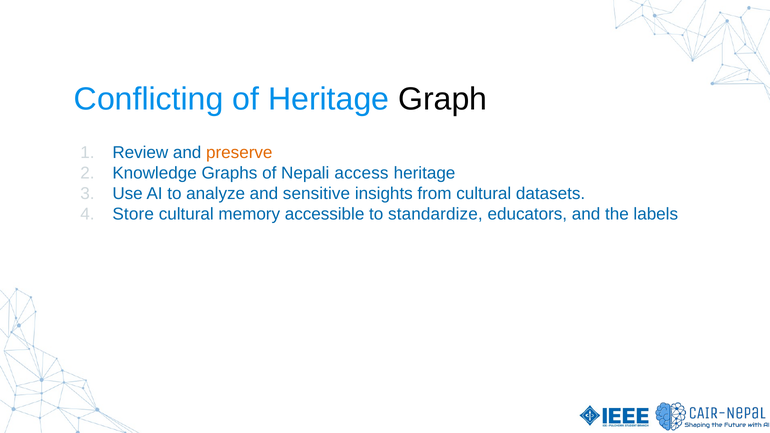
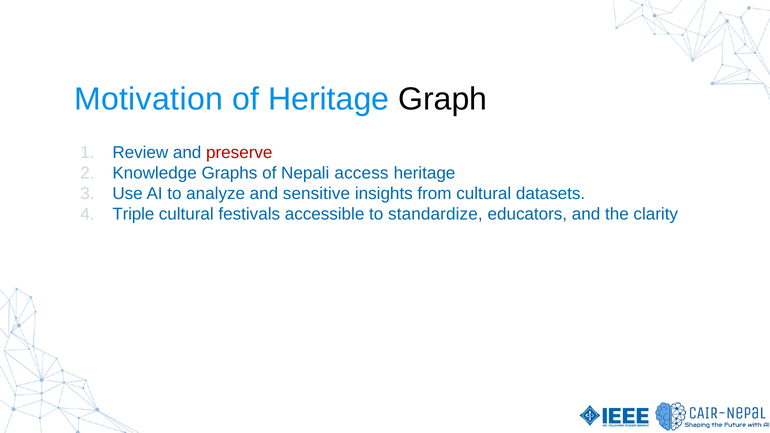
Conflicting: Conflicting -> Motivation (149, 99)
preserve colour: orange -> red (239, 153)
Store: Store -> Triple (133, 214)
memory: memory -> festivals (249, 214)
labels: labels -> clarity (656, 214)
